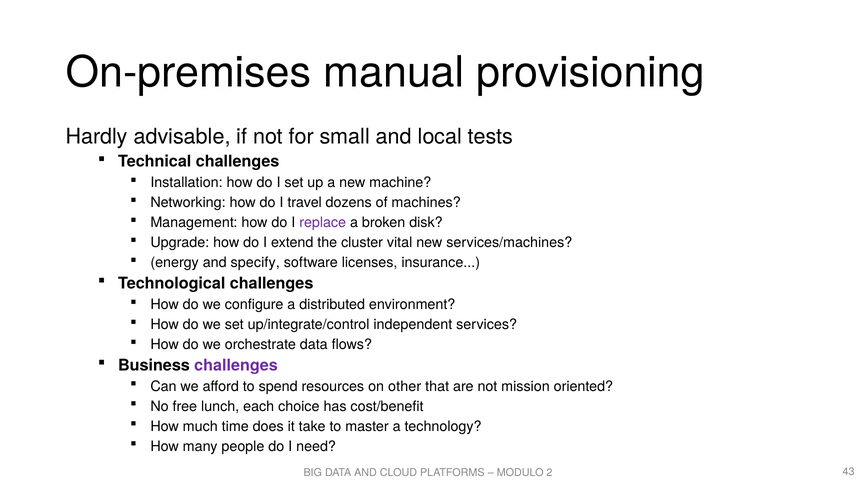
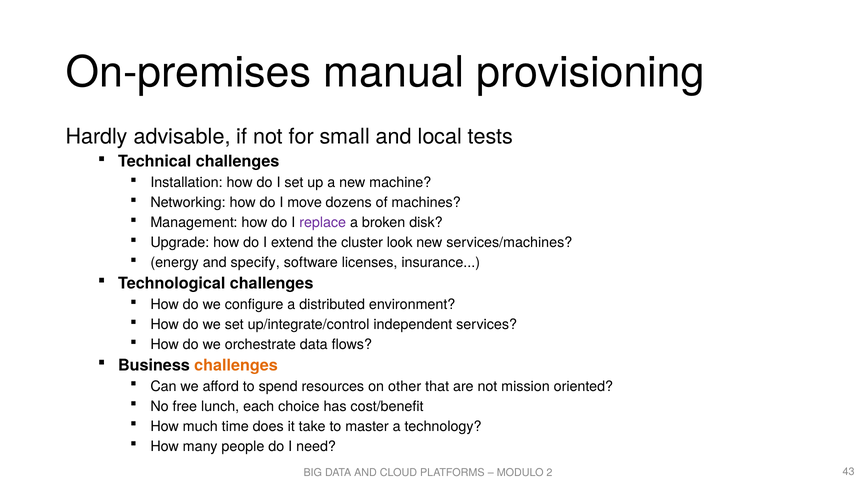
travel: travel -> move (305, 202)
vital: vital -> look (400, 242)
challenges colour: purple -> orange (236, 365)
